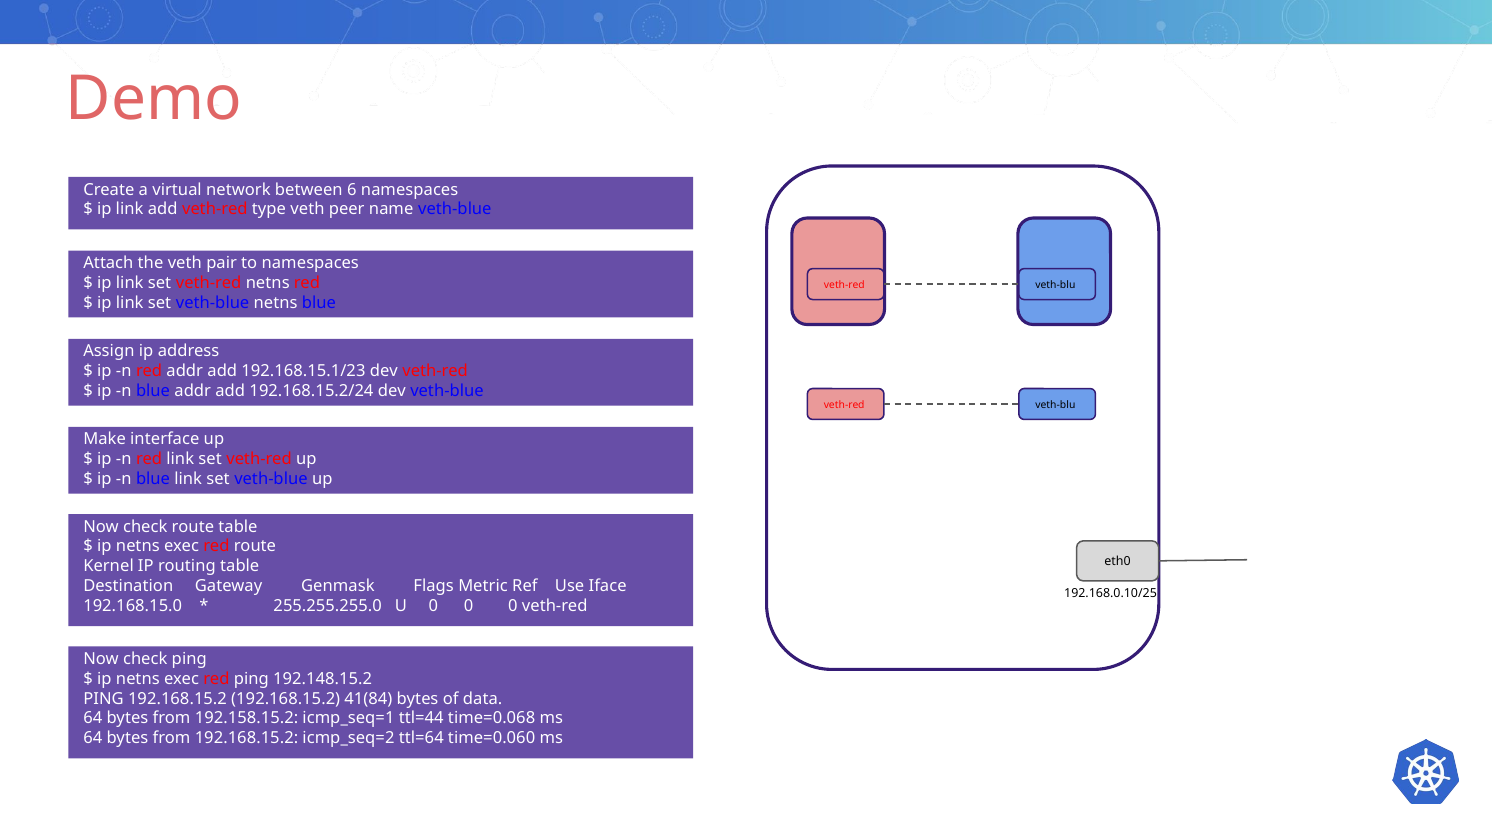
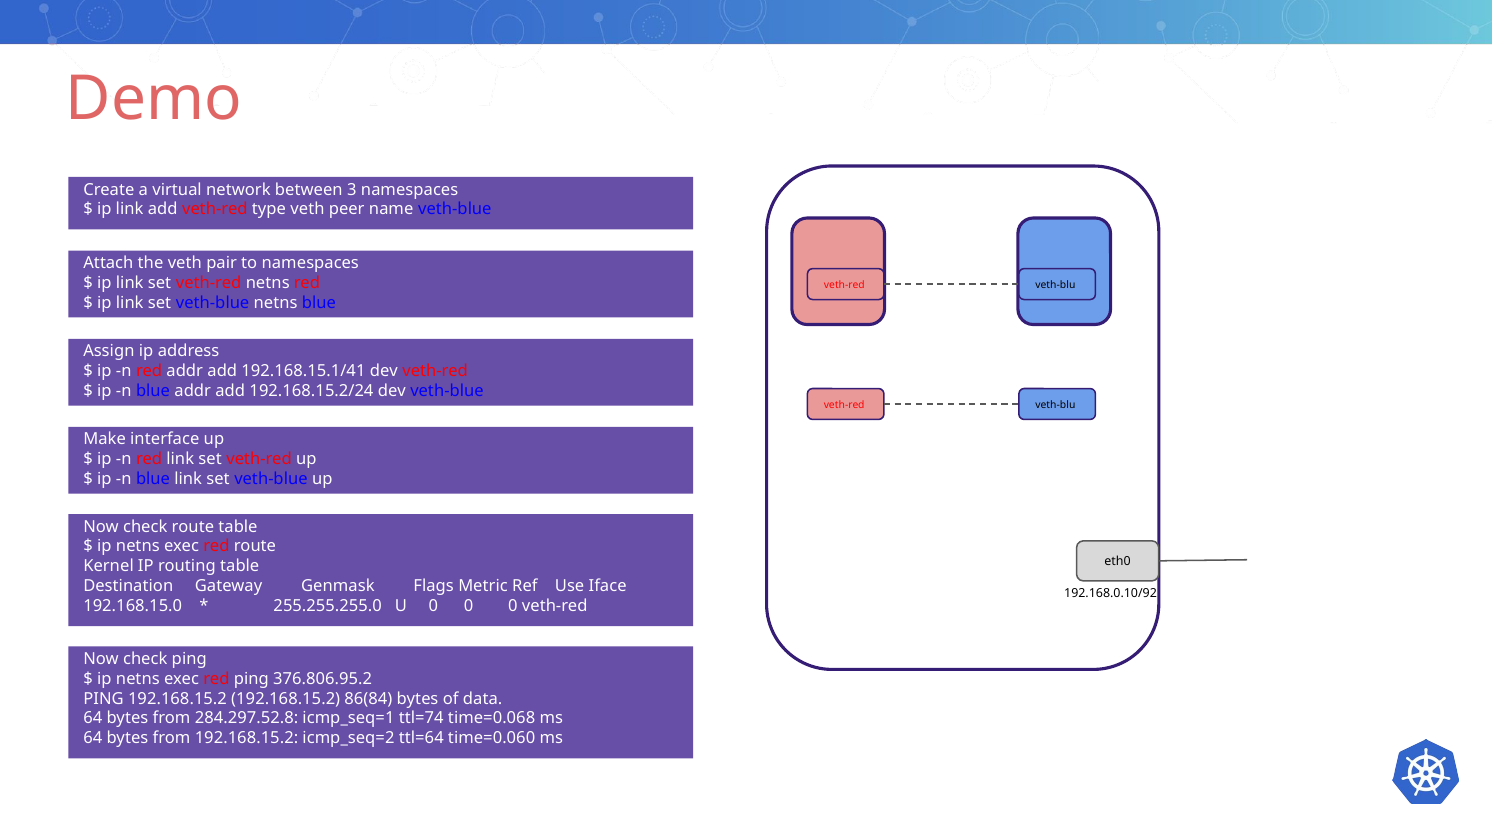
6: 6 -> 3 (352, 190)
192.168.15.1/23: 192.168.15.1/23 -> 192.168.15.1/41 (303, 371)
192.168.0.10/25: 192.168.0.10/25 -> 192.168.0.10/92 (1111, 594)
192.148.15.2: 192.148.15.2 -> 376.806.95.2 (323, 679)
41(84: 41(84 -> 86(84 (368, 699)
192.158.15.2: 192.158.15.2 -> 284.297.52.8 (247, 719)
ttl=44: ttl=44 -> ttl=74 (421, 719)
